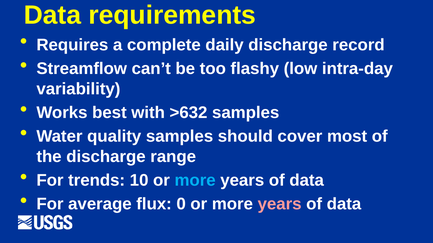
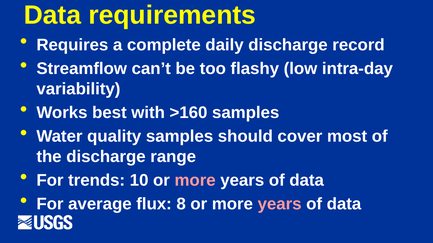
>632: >632 -> >160 (189, 113)
more colour: light blue -> pink (195, 181)
0: 0 -> 8 (181, 205)
